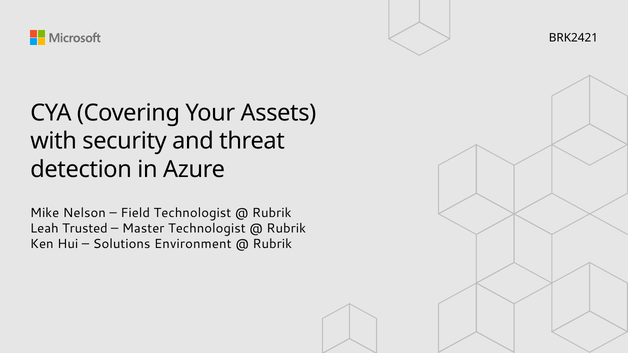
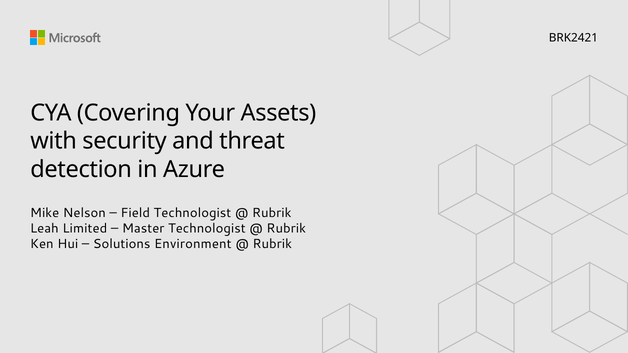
Trusted: Trusted -> Limited (85, 229)
